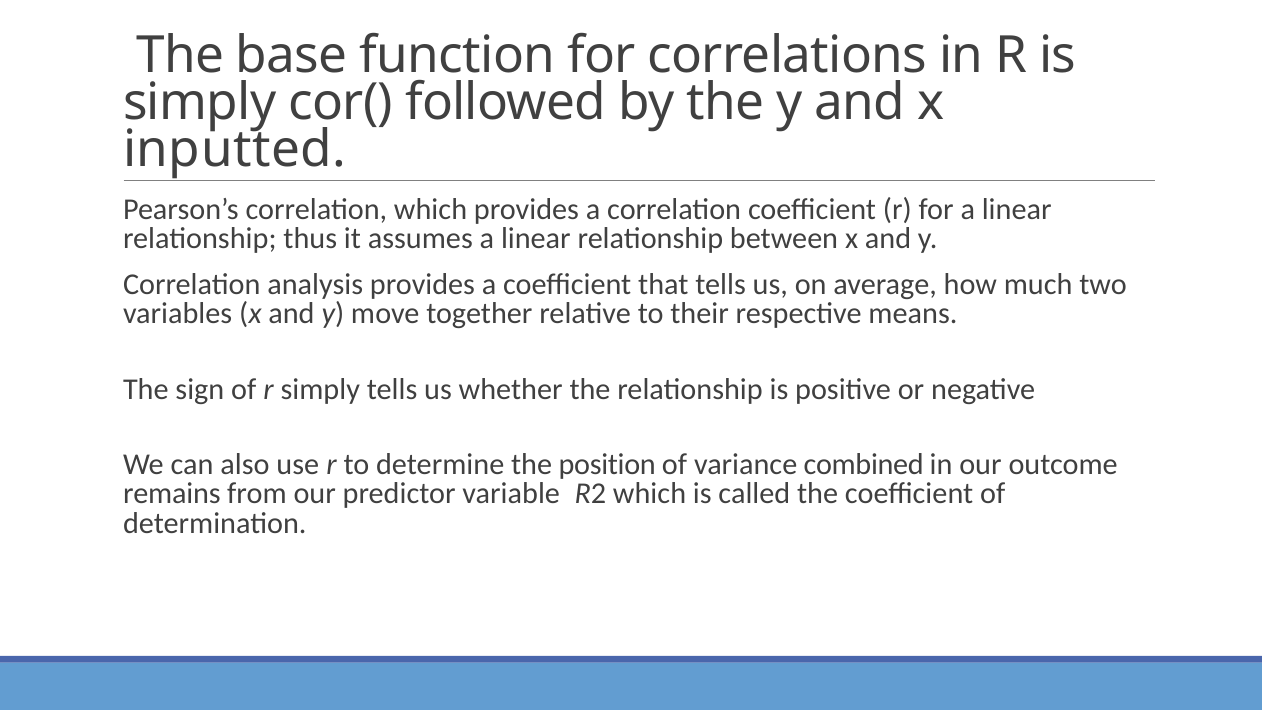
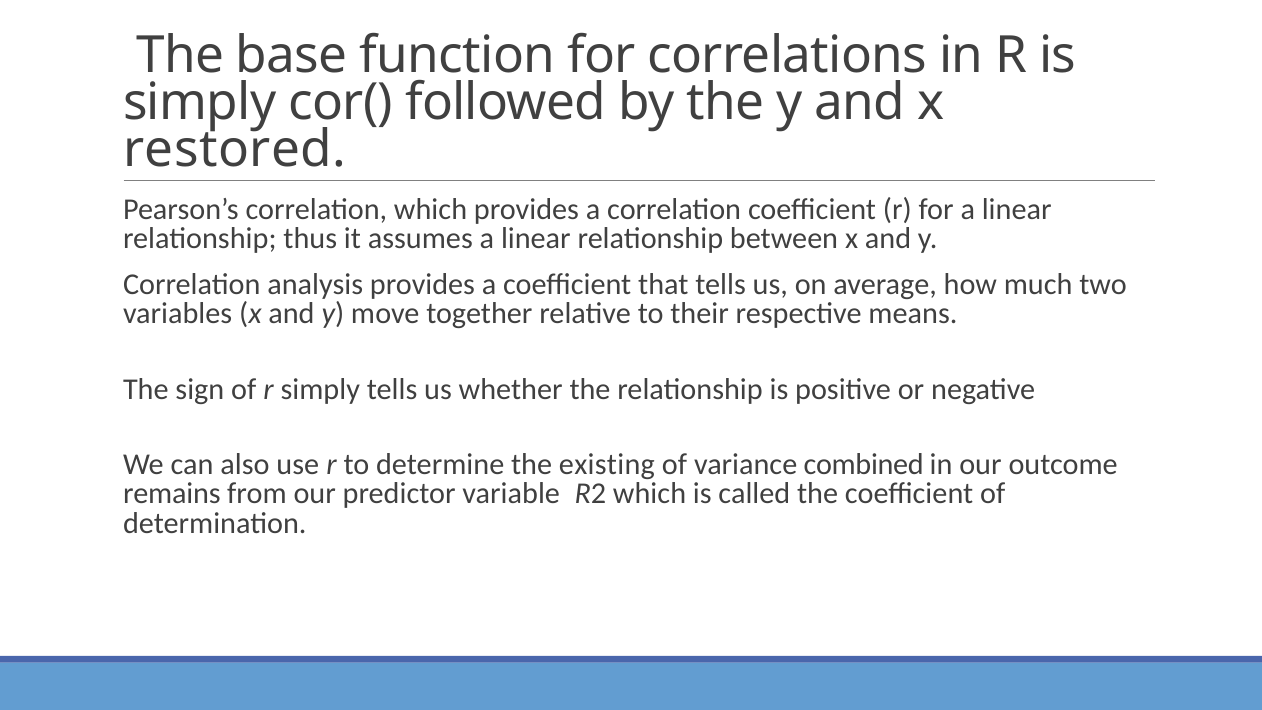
inputted: inputted -> restored (235, 149)
position: position -> existing (607, 464)
